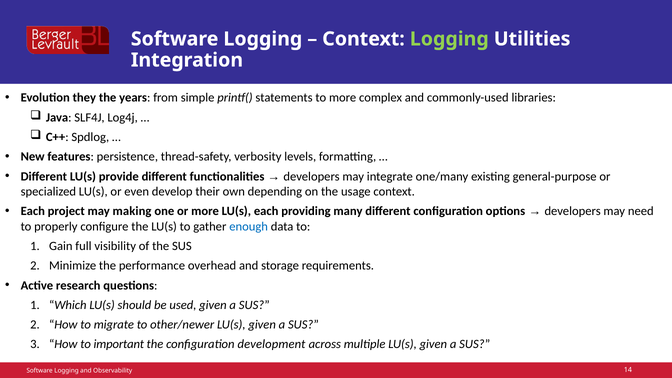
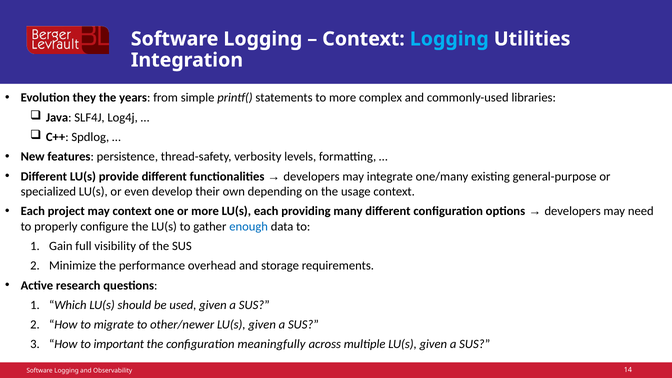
Logging colour: light green -> light blue (449, 39)
may making: making -> context (132, 211)
development: development -> meaningfully (272, 344)
